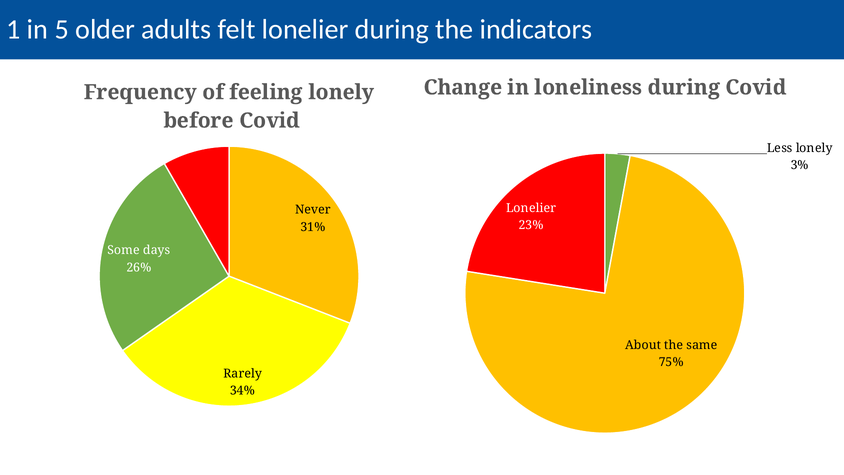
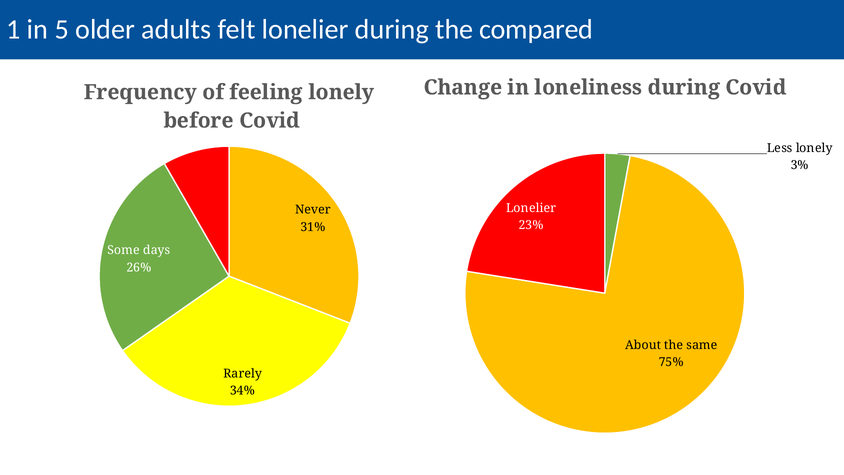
indicators: indicators -> compared (536, 30)
